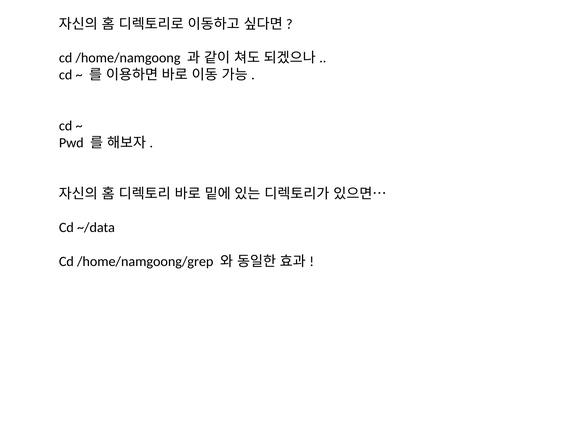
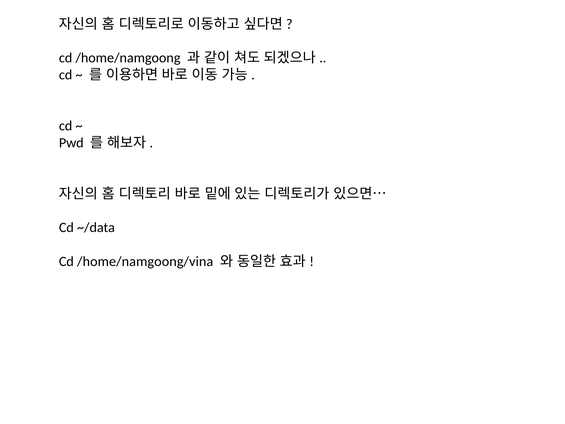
/home/namgoong/grep: /home/namgoong/grep -> /home/namgoong/vina (145, 261)
